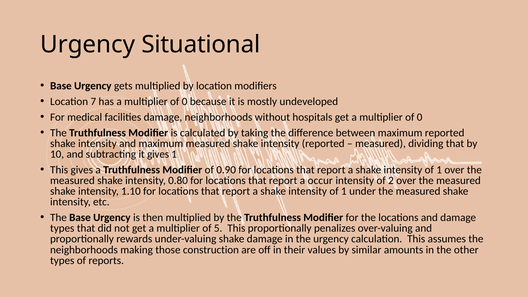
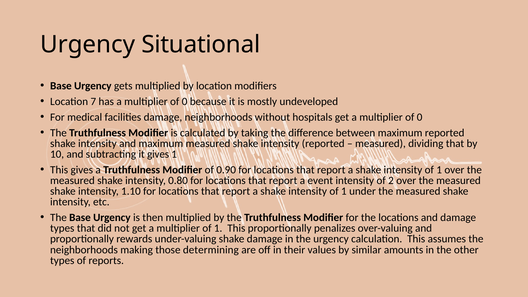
occur: occur -> event (320, 181)
multiplier of 5: 5 -> 1 (218, 228)
construction: construction -> determining (211, 250)
